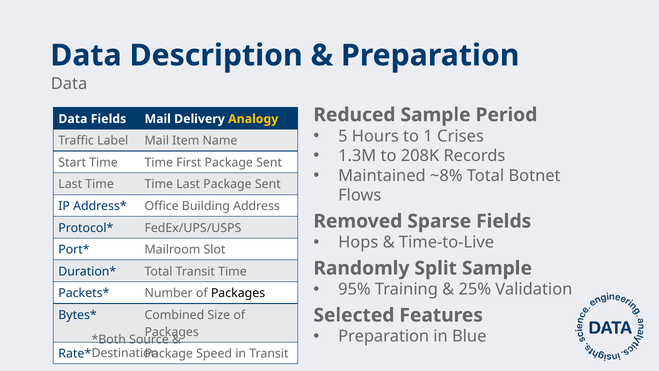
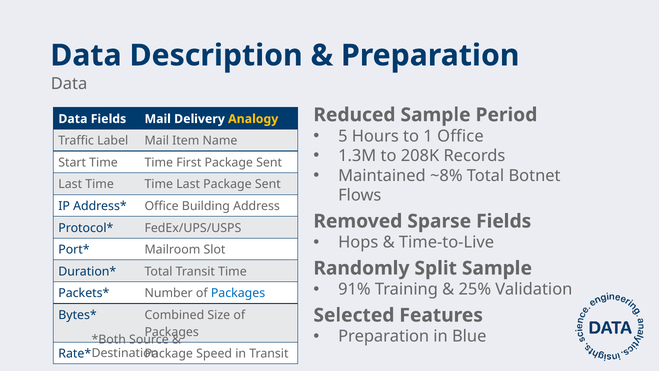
1 Crises: Crises -> Office (460, 136)
95%: 95% -> 91% (354, 289)
Packages colour: black -> blue (238, 293)
